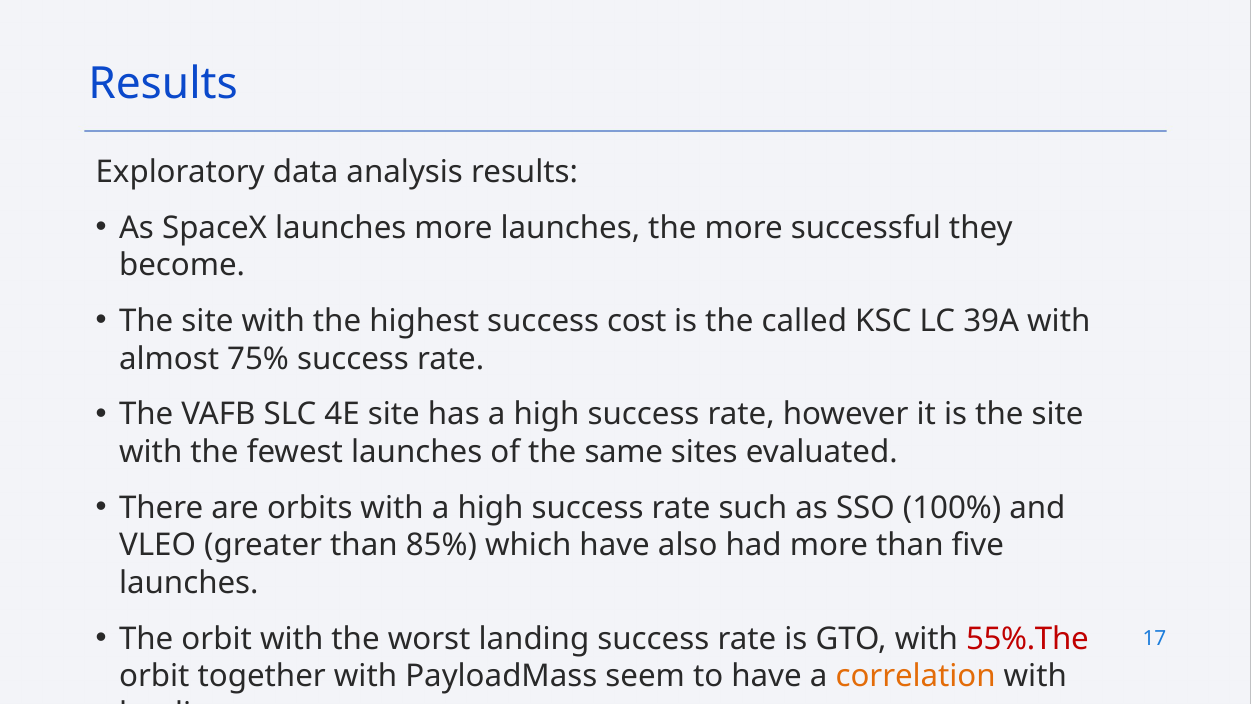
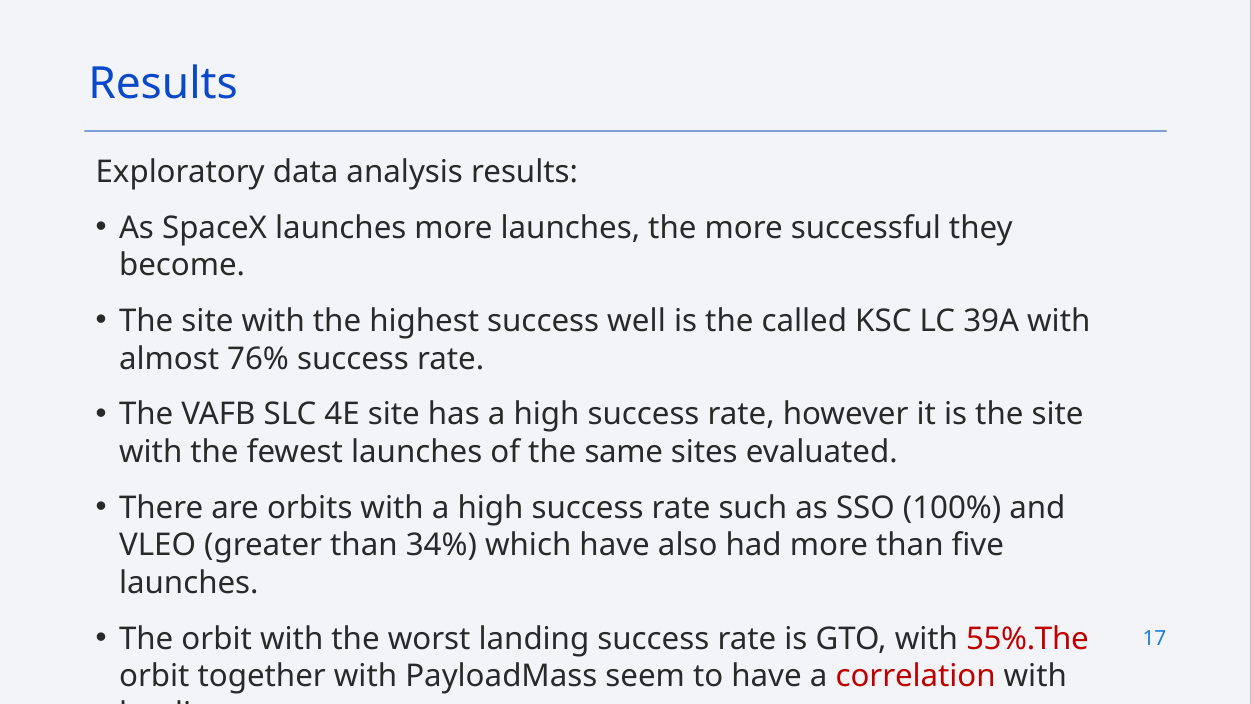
cost: cost -> well (637, 321)
75%: 75% -> 76% (258, 359)
85%: 85% -> 34% (441, 545)
correlation colour: orange -> red (916, 676)
